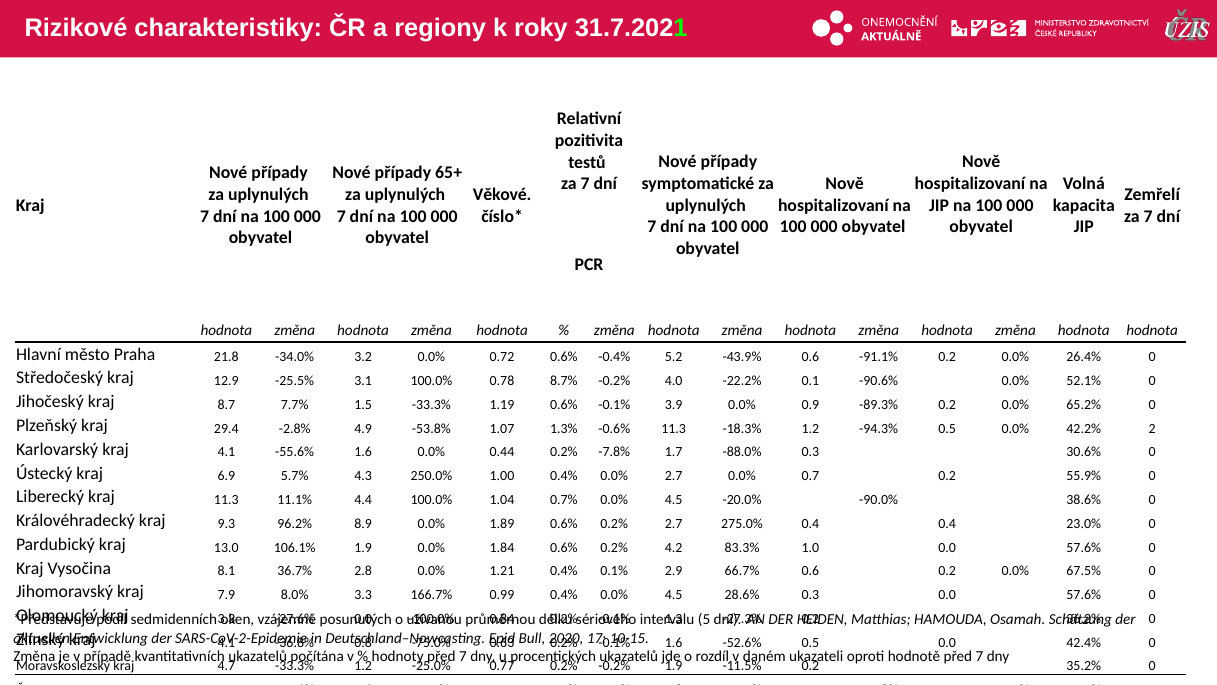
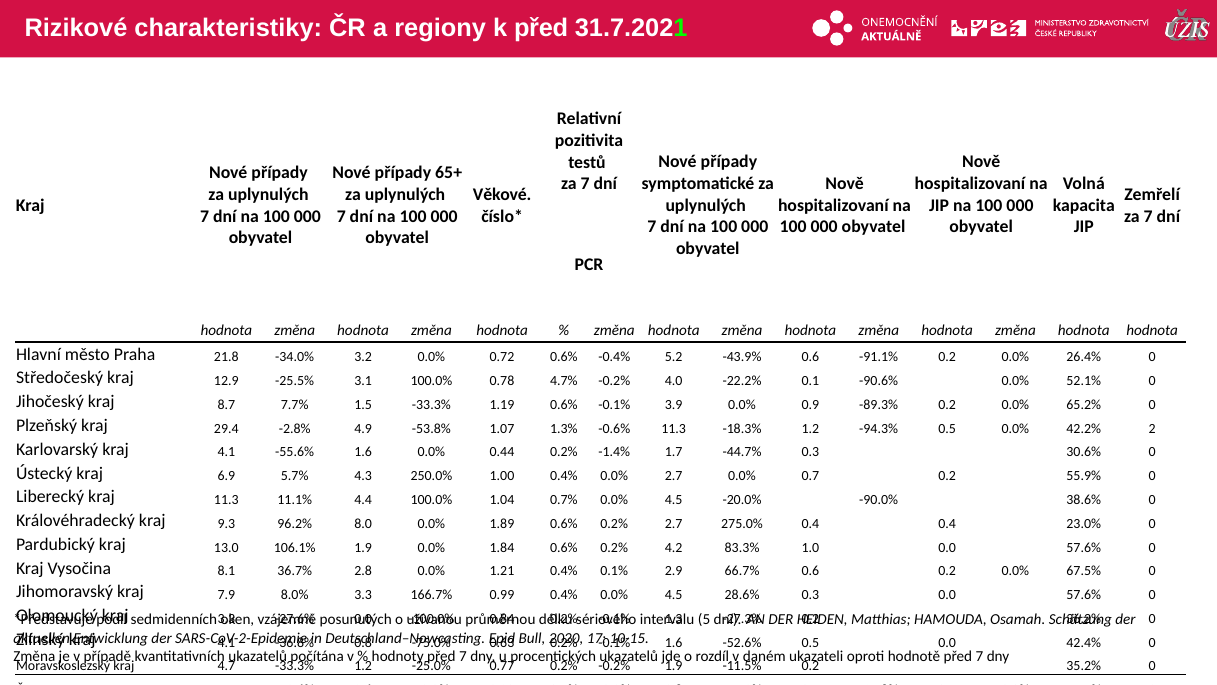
k roky: roky -> před (541, 29)
8.7%: 8.7% -> 4.7% (564, 381)
-7.8%: -7.8% -> -1.4% (614, 452)
-88.0%: -88.0% -> -44.7% (742, 452)
8.9: 8.9 -> 8.0 (363, 523)
